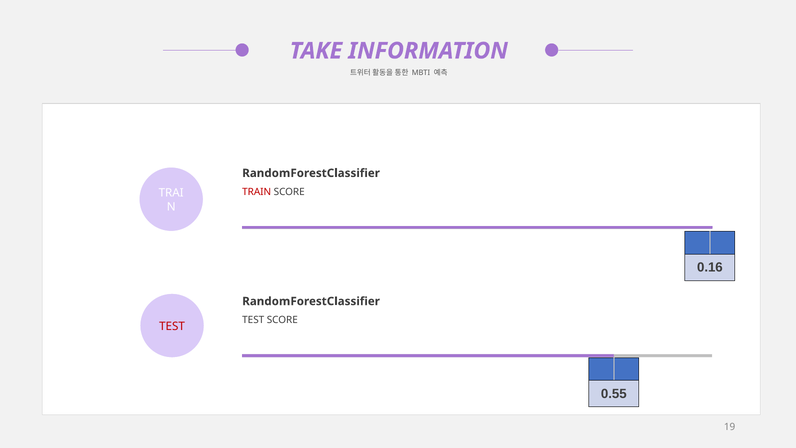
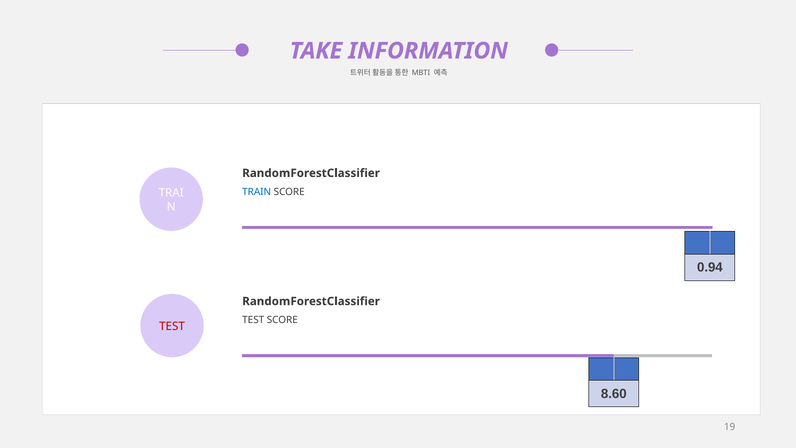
TRAIN colour: red -> blue (257, 192)
0.16: 0.16 -> 0.94 (710, 267)
0.55: 0.55 -> 8.60 (614, 394)
